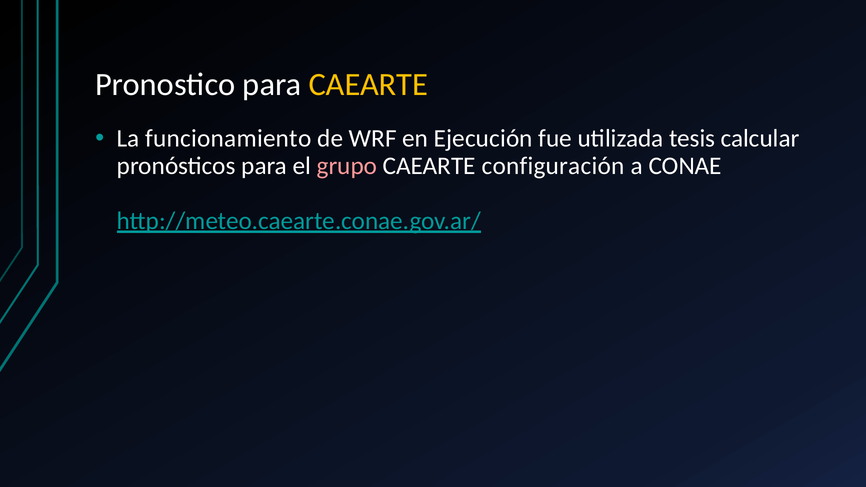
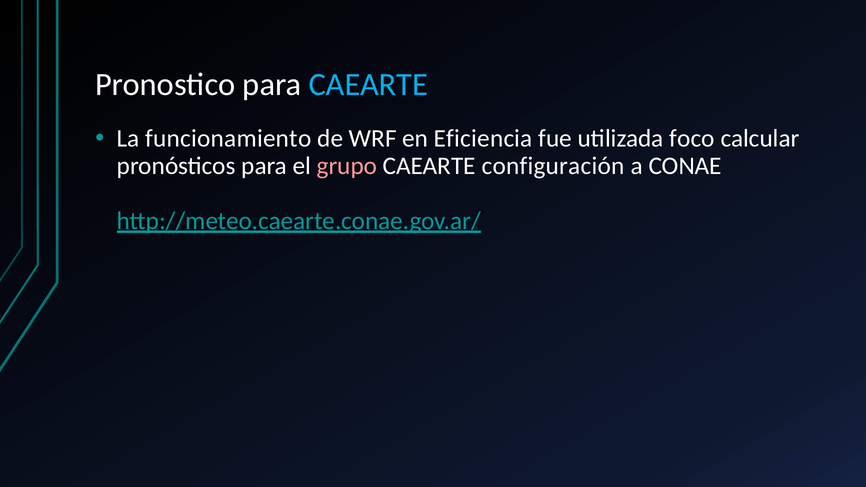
CAEARTE colour: yellow -> light blue (368, 84)
Ejecución: Ejecución -> Eficiencia (483, 139)
tesis: tesis -> foco (692, 139)
